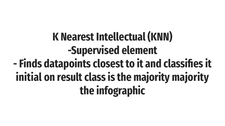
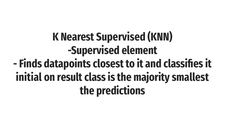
Nearest Intellectual: Intellectual -> Supervised (121, 37)
majority majority: majority -> smallest (190, 78)
infographic: infographic -> predictions (121, 91)
